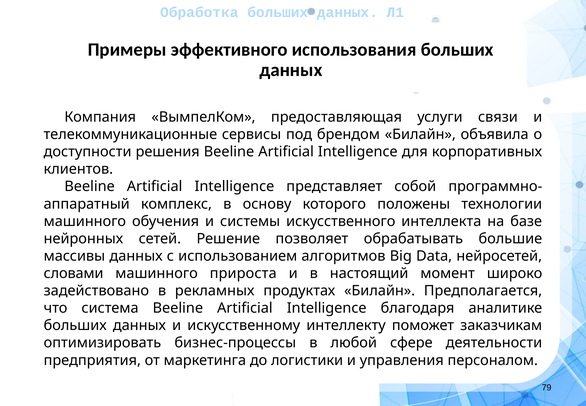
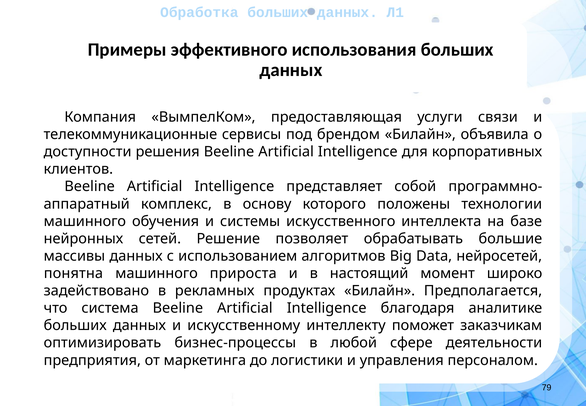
словами: словами -> понятна (73, 274)
